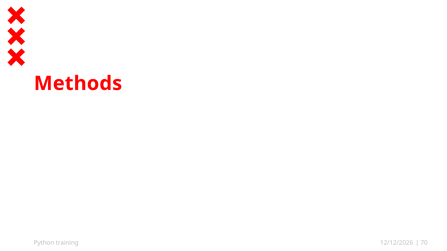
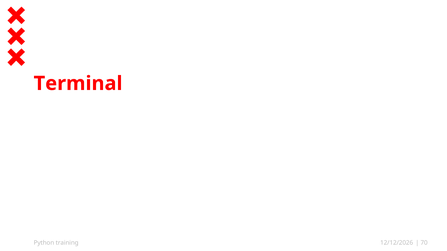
Methods: Methods -> Terminal (78, 84)
